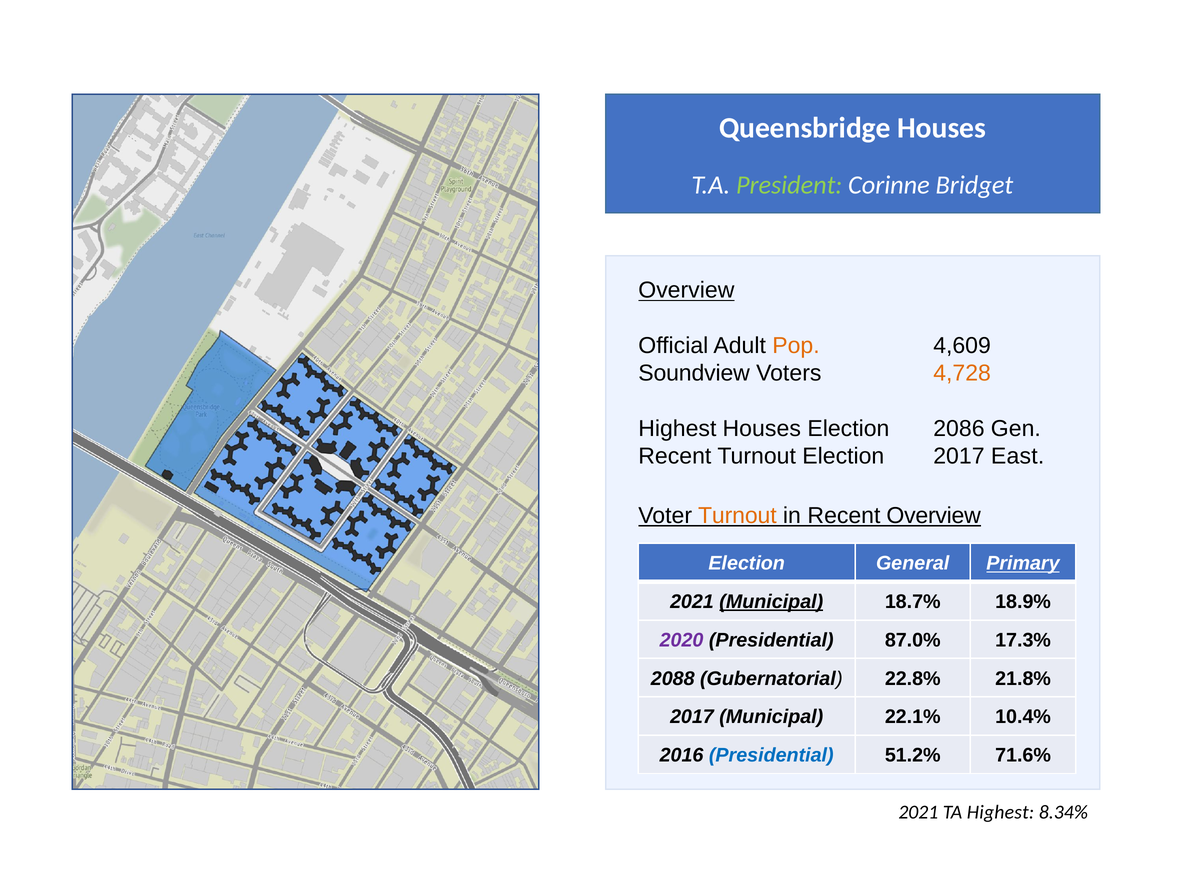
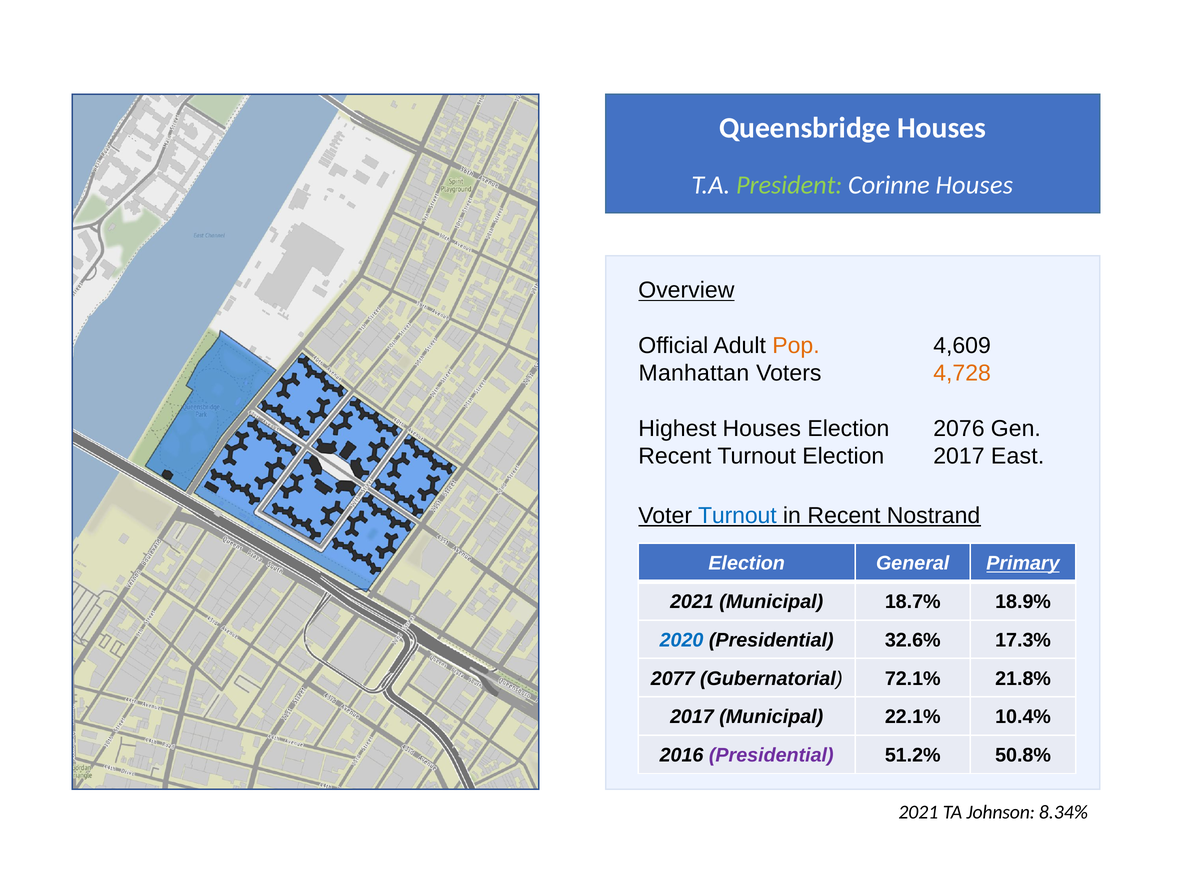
Corinne Bridget: Bridget -> Houses (974, 185)
Soundview: Soundview -> Manhattan (694, 373)
2086: 2086 -> 2076 (959, 428)
Turnout colour: orange -> blue (737, 516)
Recent Overview: Overview -> Nostrand (934, 516)
Municipal underline: present -> none (771, 602)
2020 colour: purple -> blue (682, 640)
87.0%: 87.0% -> 32.6% (913, 640)
2088: 2088 -> 2077 (673, 679)
22.8%: 22.8% -> 72.1% (913, 679)
Presidential colour: blue -> purple (771, 755)
71.6%: 71.6% -> 50.8% (1023, 755)
TA Highest: Highest -> Johnson (1001, 812)
